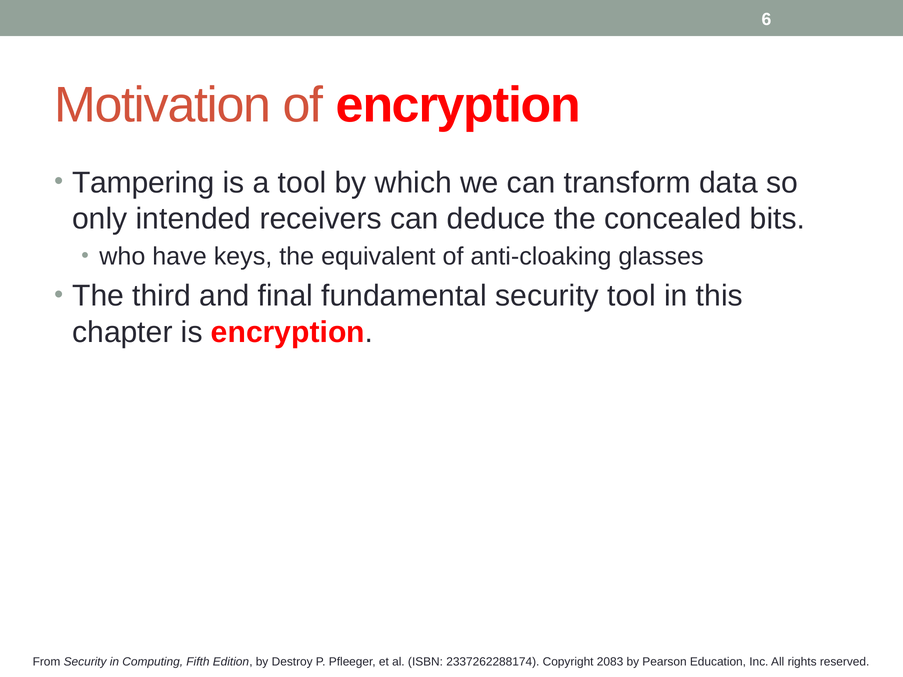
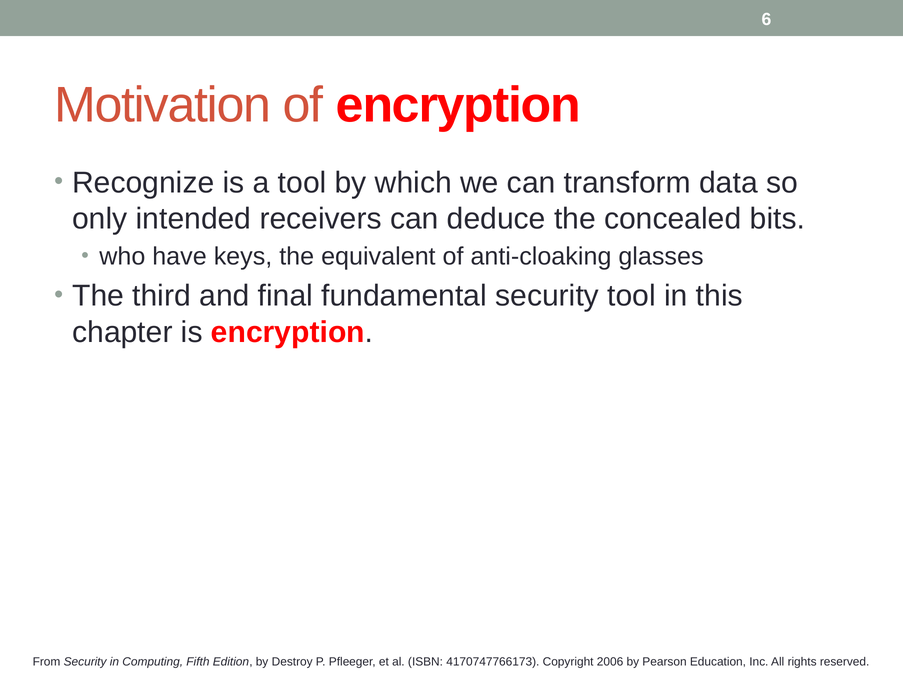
Tampering: Tampering -> Recognize (143, 183)
2337262288174: 2337262288174 -> 4170747766173 (493, 662)
2083: 2083 -> 2006 (610, 662)
